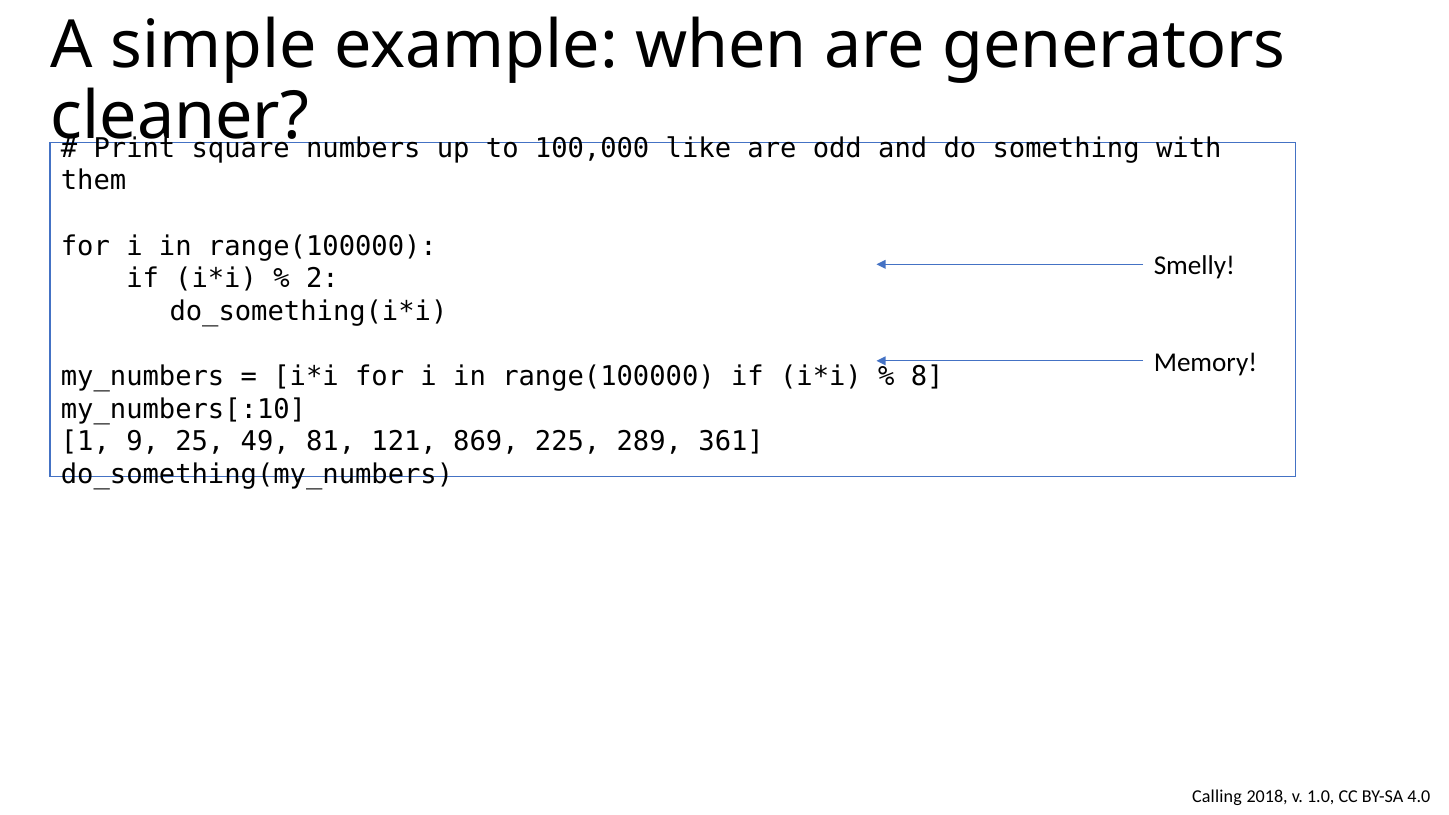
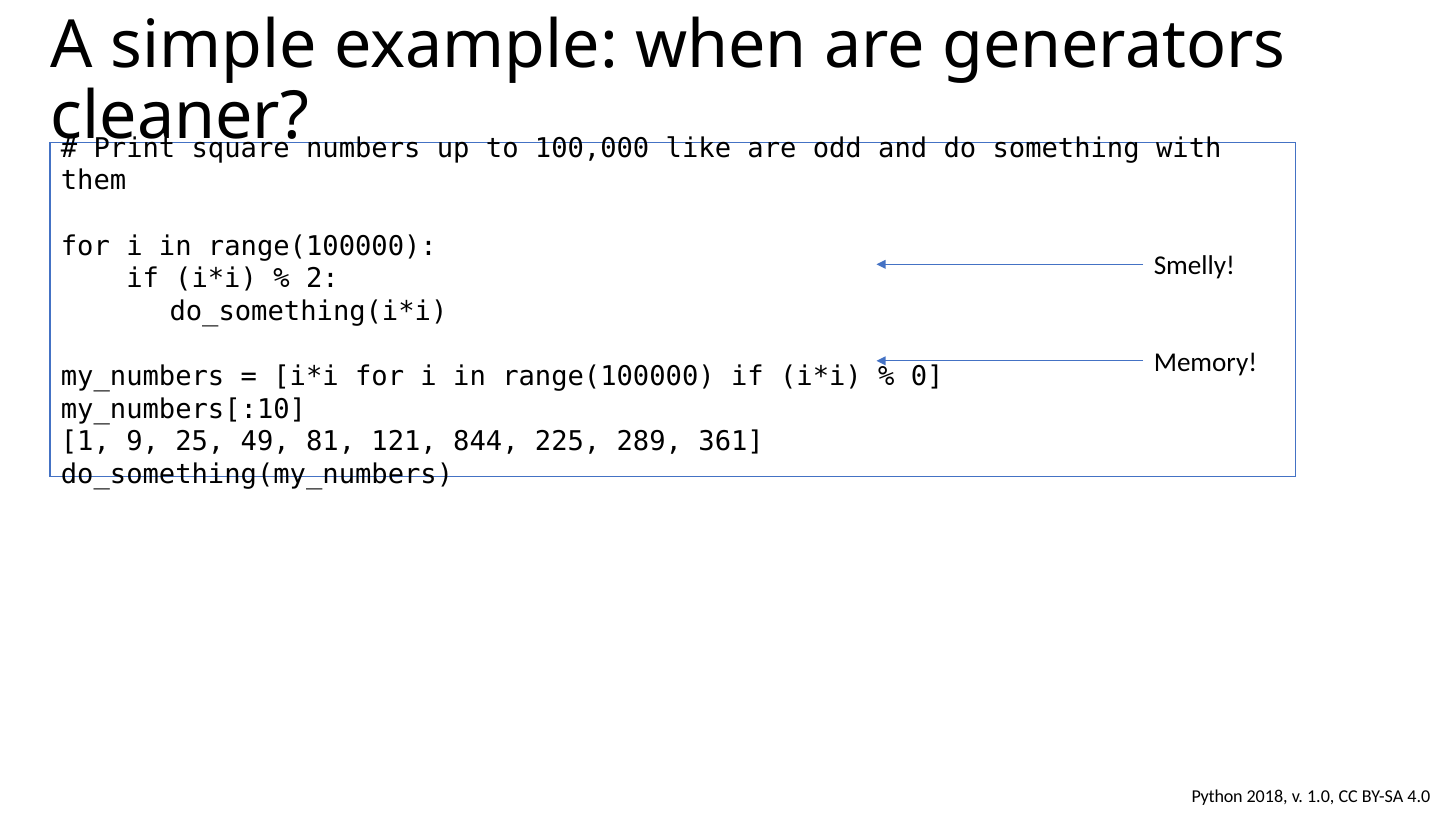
8: 8 -> 0 (927, 377)
869: 869 -> 844 (486, 442)
Calling: Calling -> Python (1217, 796)
